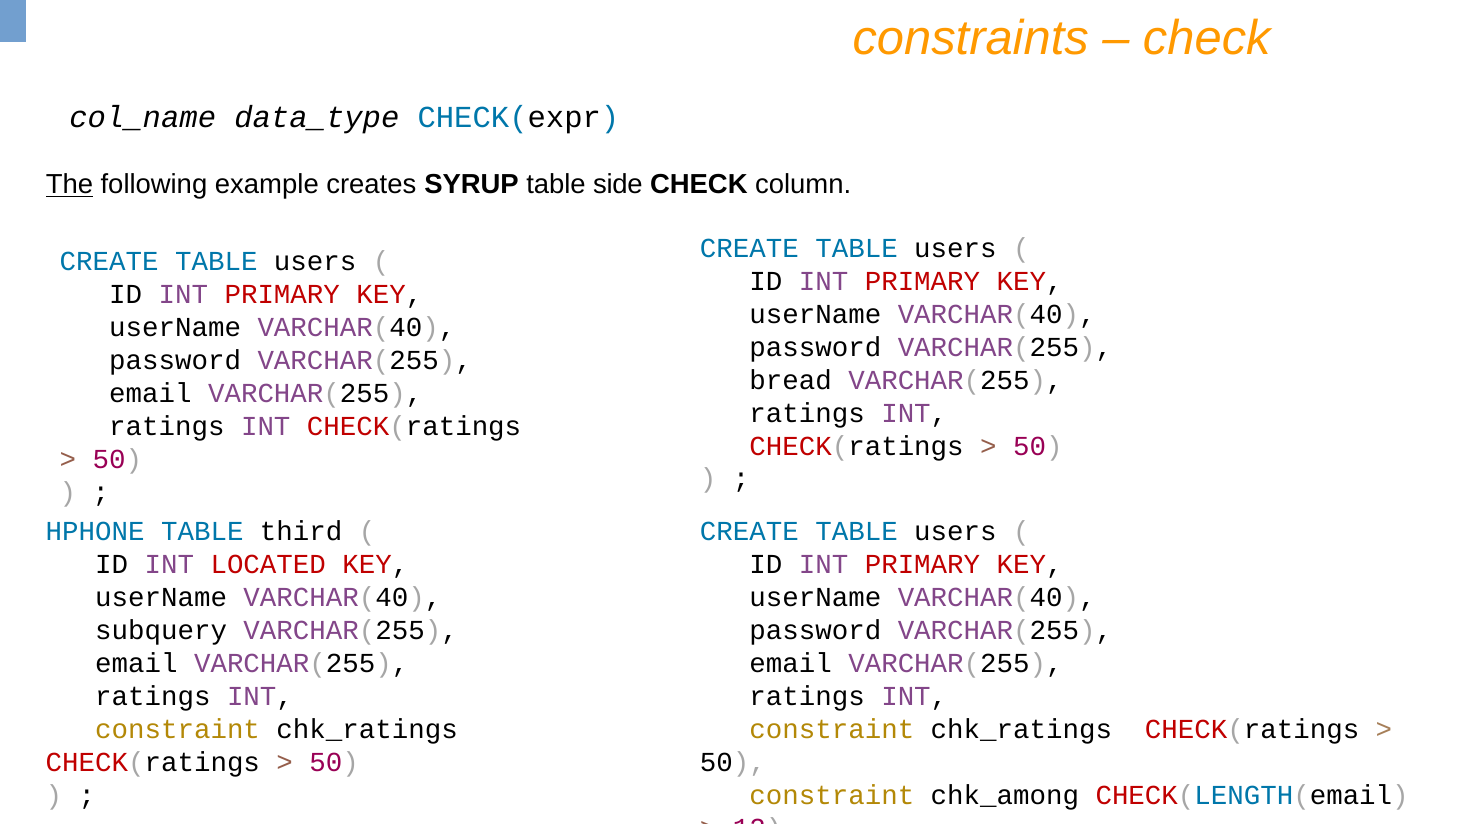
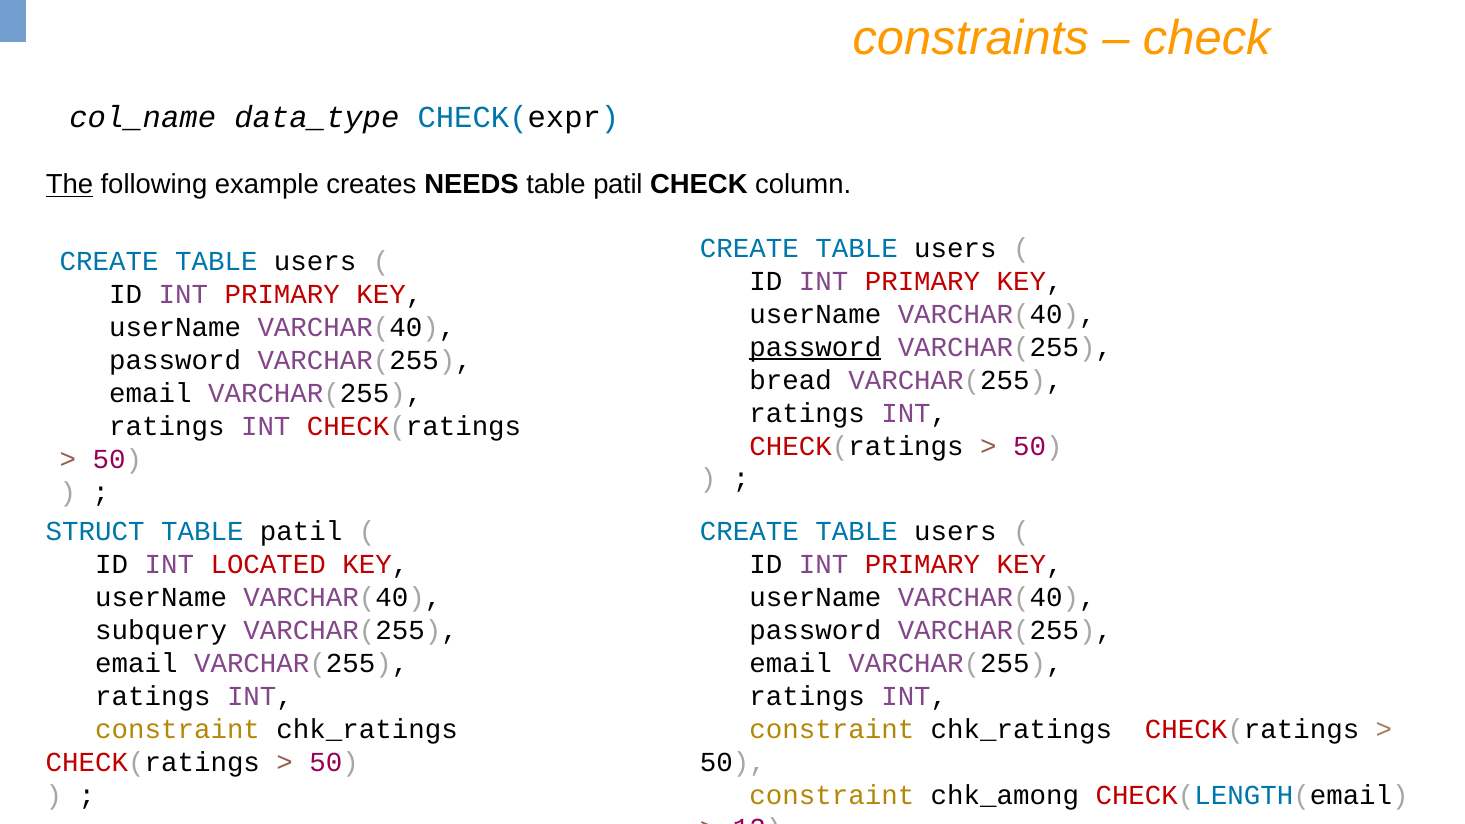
SYRUP: SYRUP -> NEEDS (472, 185)
side: side -> patil (618, 185)
password underline: none -> present (815, 347)
HPHONE: HPHONE -> STRUCT (95, 532)
third: third -> patil (301, 532)
